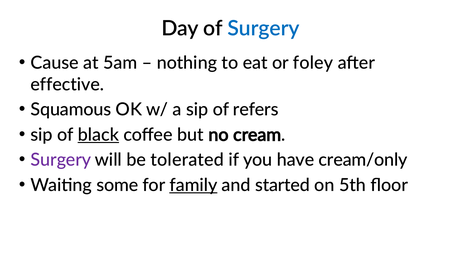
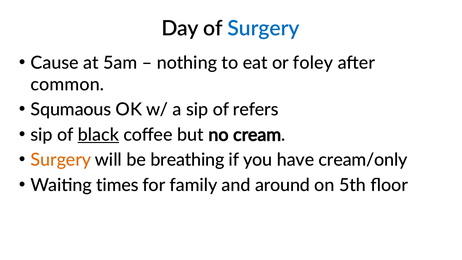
effective: effective -> common (67, 84)
Squamous: Squamous -> Squmaous (71, 110)
Surgery colour: purple -> orange (61, 160)
tolerated: tolerated -> breathing (187, 160)
some: some -> times (117, 185)
family underline: present -> none (193, 185)
started: started -> around (283, 185)
